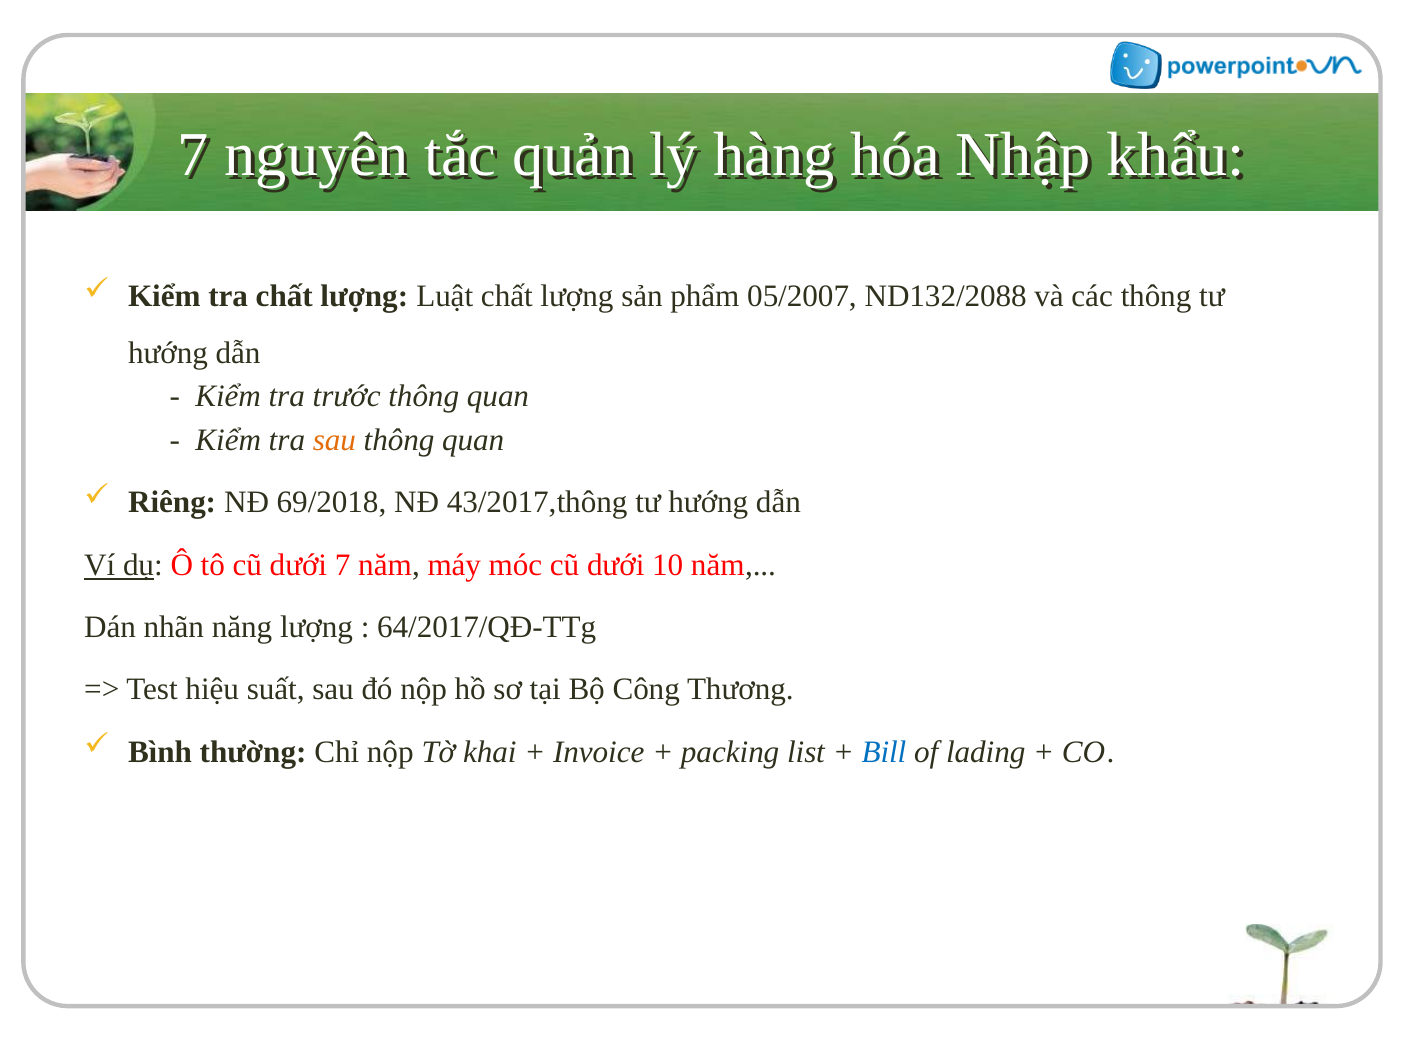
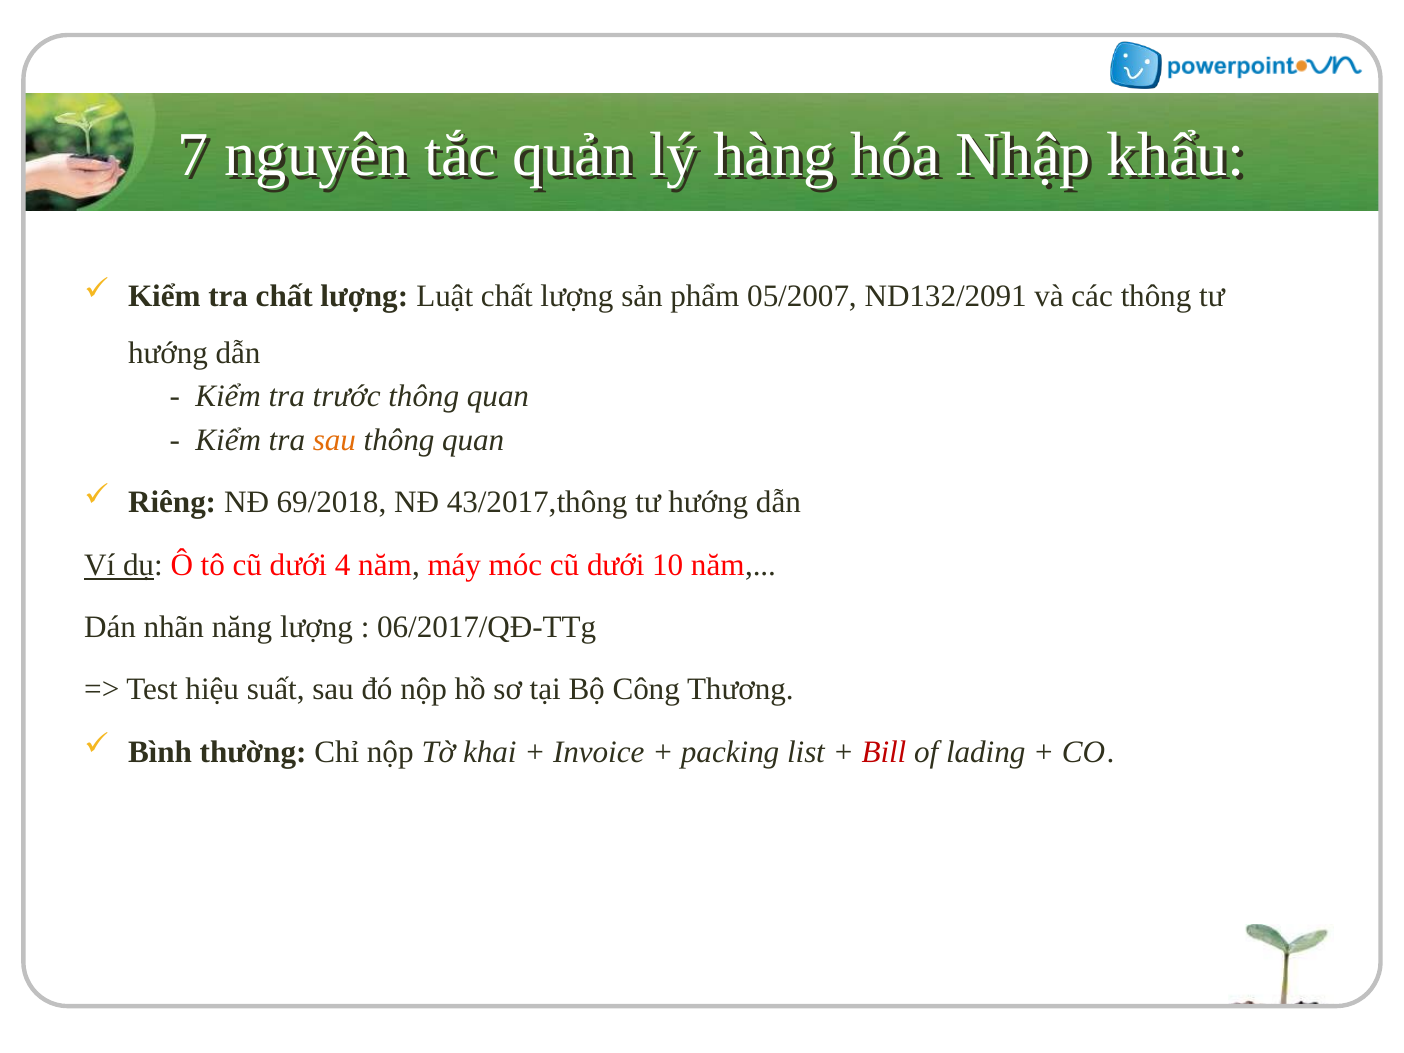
ND132/2088: ND132/2088 -> ND132/2091 (946, 297)
dưới 7: 7 -> 4 (343, 565)
64/2017/QĐ-TTg: 64/2017/QĐ-TTg -> 06/2017/QĐ-TTg (487, 627)
Bill colour: blue -> red (884, 752)
